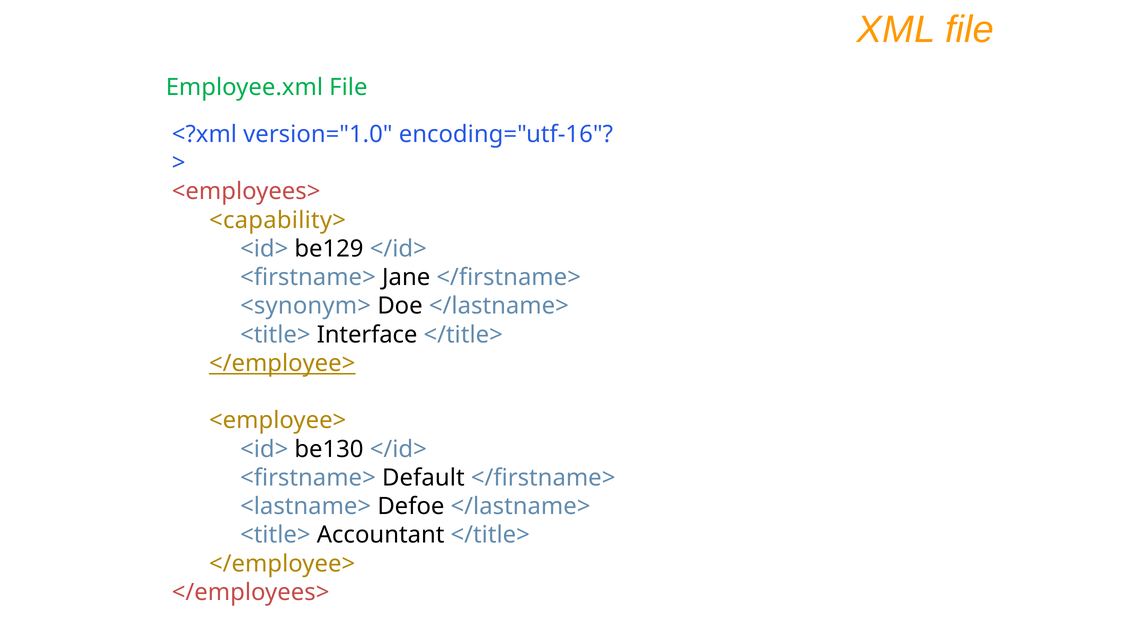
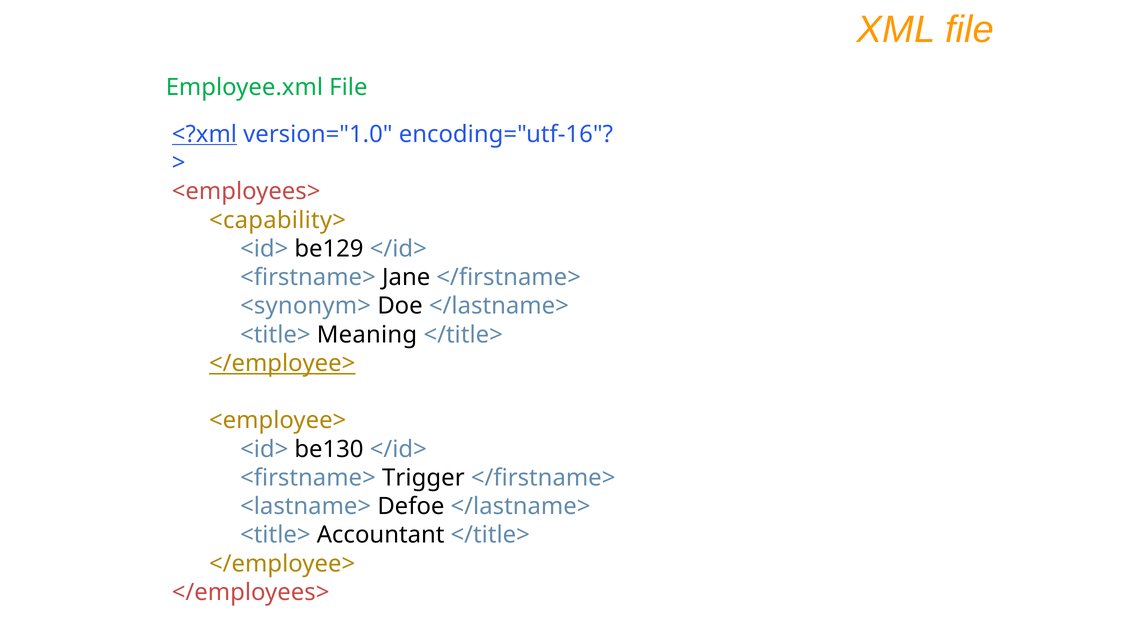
<?xml underline: none -> present (204, 134)
Interface: Interface -> Meaning (367, 335)
Default: Default -> Trigger (423, 478)
